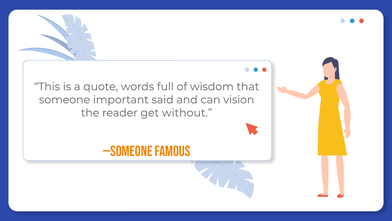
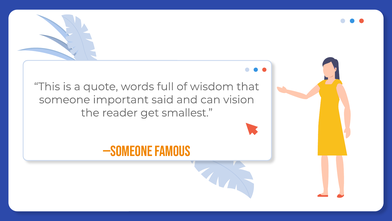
without: without -> smallest (187, 113)
